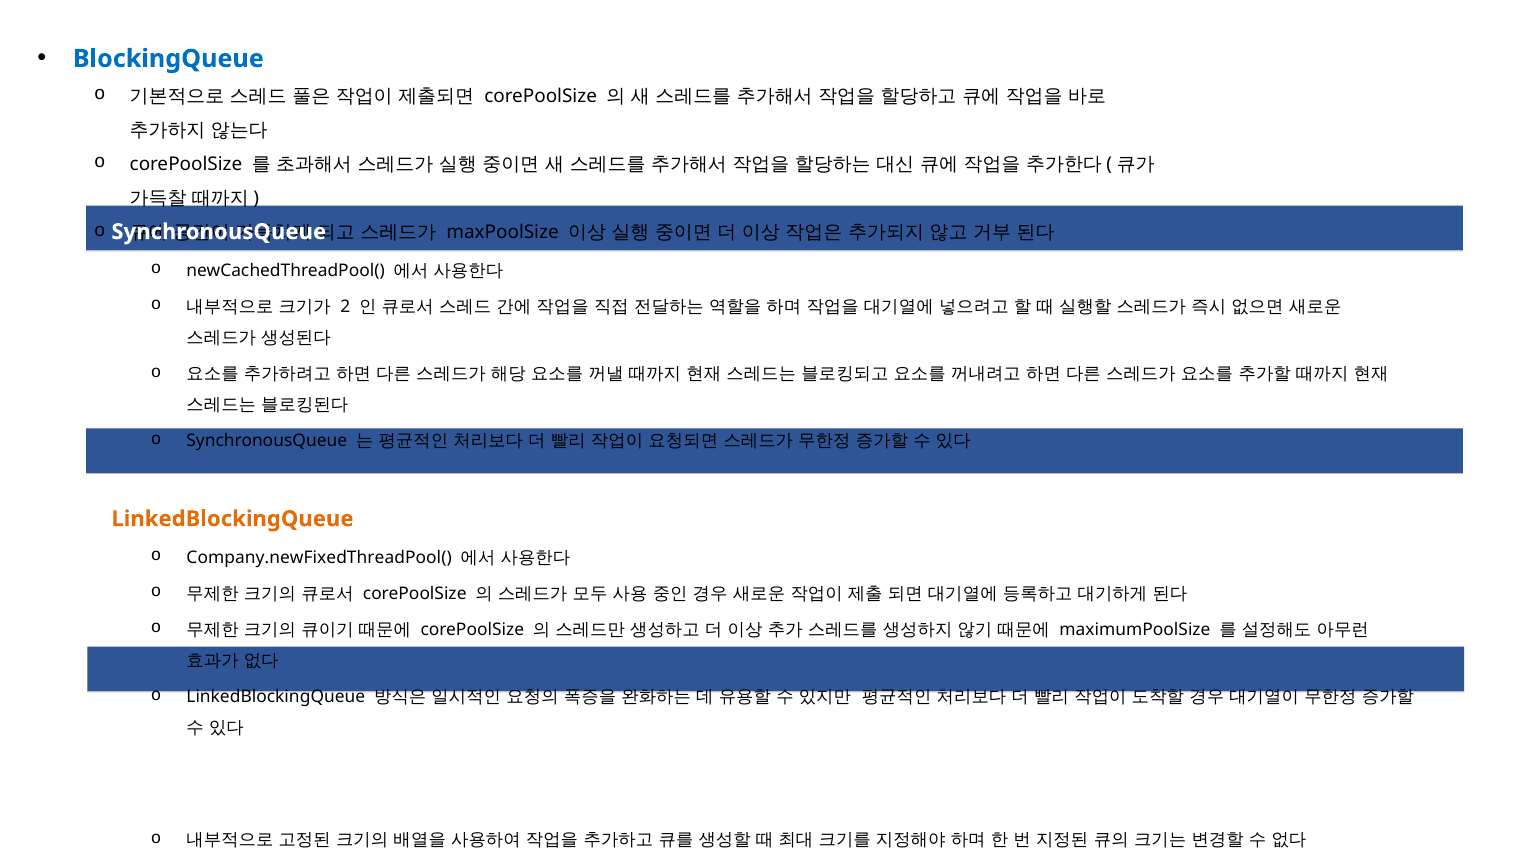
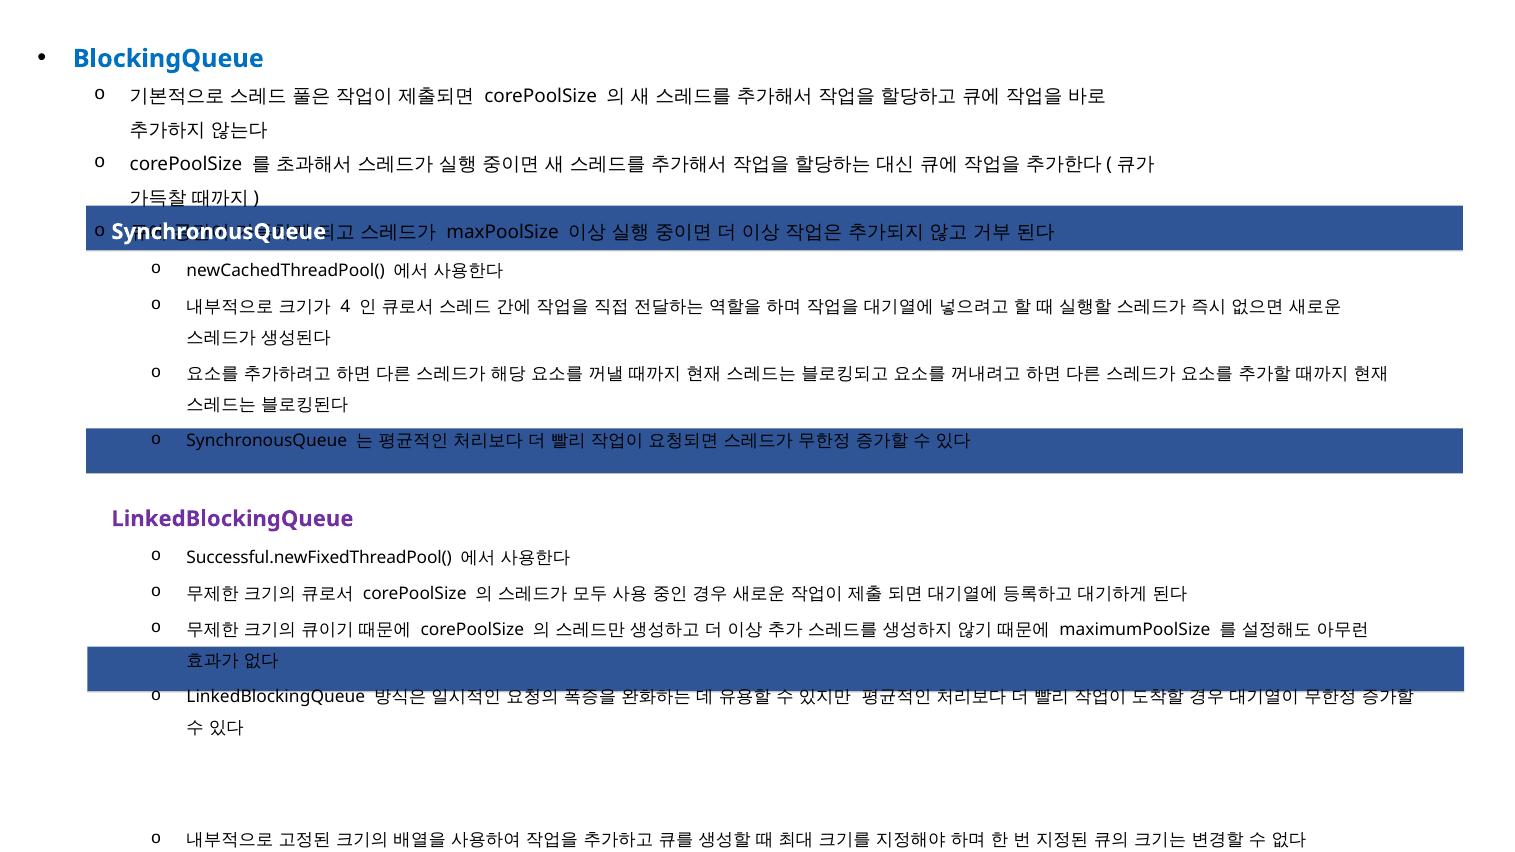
2: 2 -> 4 (345, 306)
LinkedBlockingQueue colour: orange -> purple (232, 519)
Company.newFixedThreadPool(: Company.newFixedThreadPool( -> Successful.newFixedThreadPool( (319, 557)
